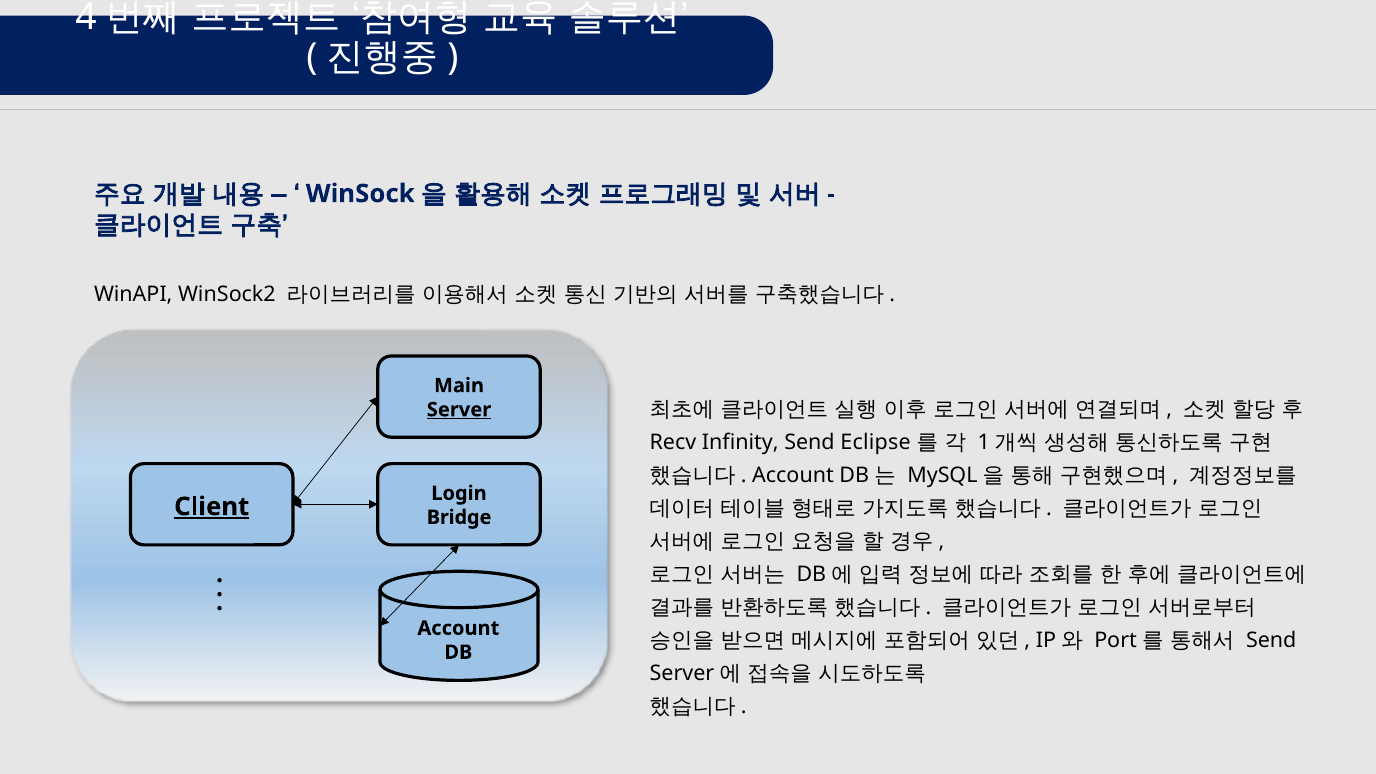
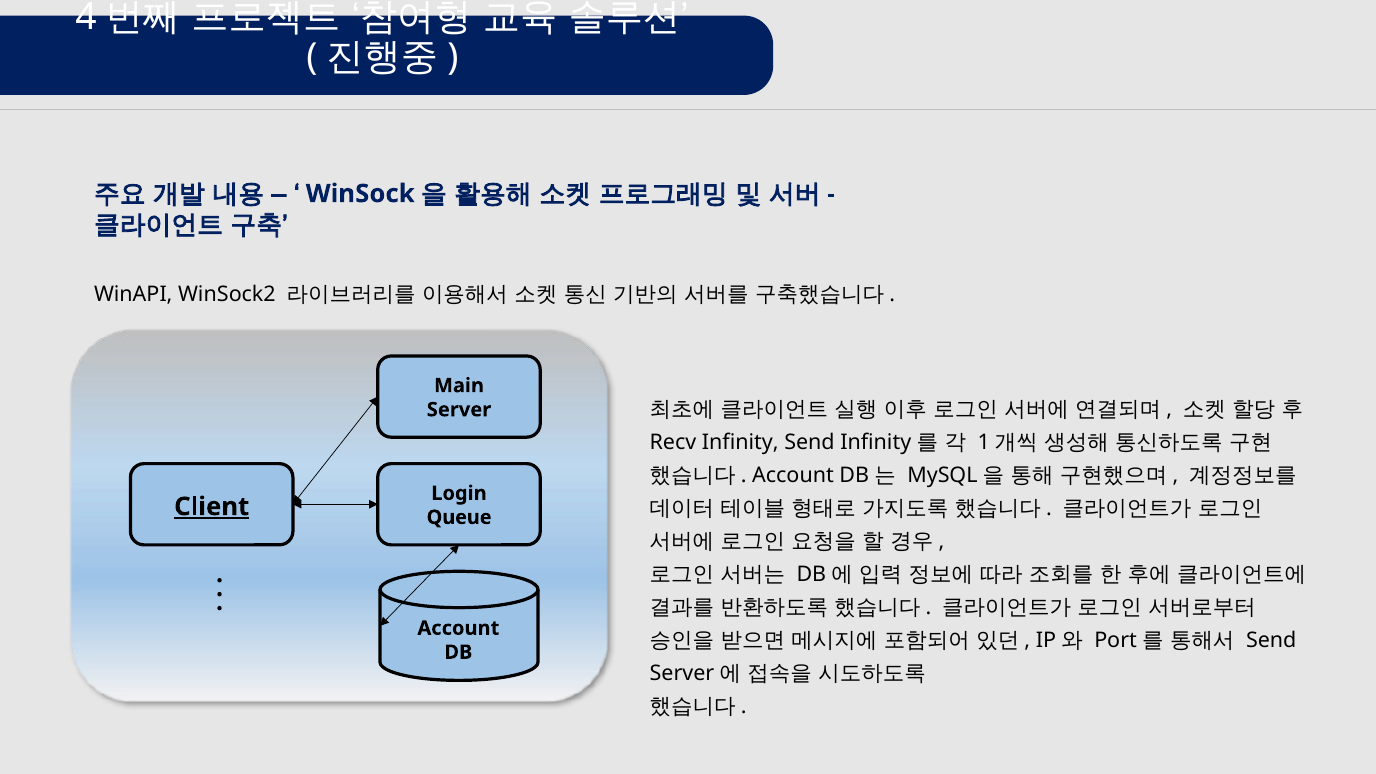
Server underline: present -> none (459, 410)
Send Eclipse: Eclipse -> Infinity (876, 442)
Bridge: Bridge -> Queue (459, 517)
